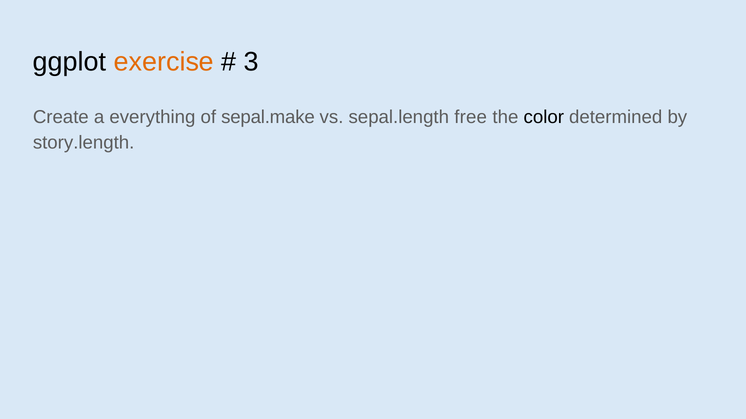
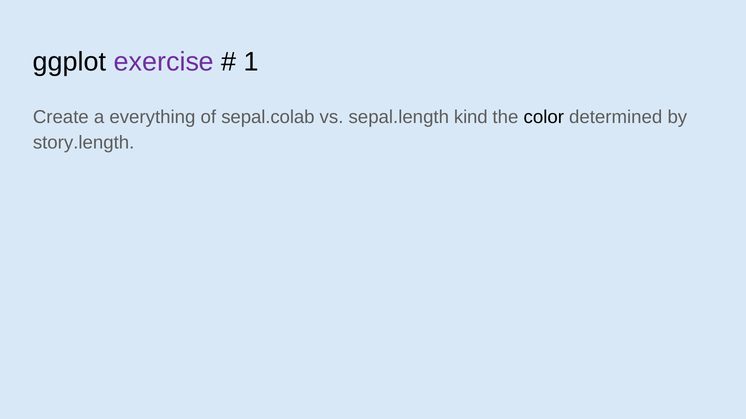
exercise colour: orange -> purple (164, 62)
3: 3 -> 1 (251, 62)
sepal.make: sepal.make -> sepal.colab (268, 117)
free: free -> kind (471, 117)
